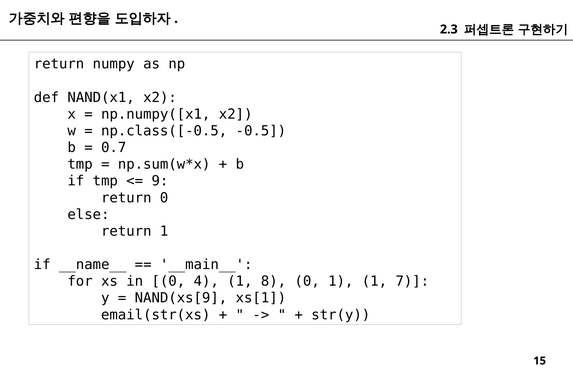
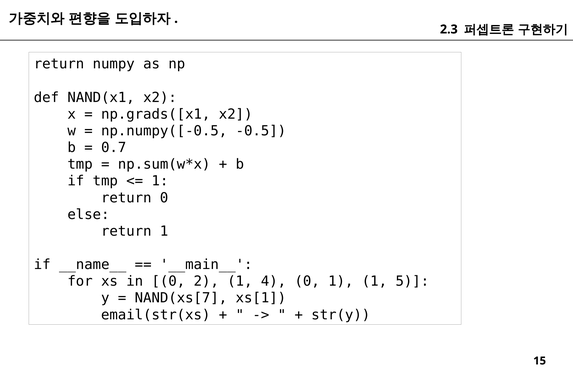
np.numpy([x1: np.numpy([x1 -> np.grads([x1 (156, 114)
np.class([-0.5: np.class([-0.5 -> np.numpy([-0.5 (164, 131)
9: 9 -> 1 (160, 181)
4: 4 -> 2 (206, 282)
8: 8 -> 4 (273, 282)
7: 7 -> 5 (412, 282)
NAND(xs[9: NAND(xs[9 -> NAND(xs[7 (181, 298)
